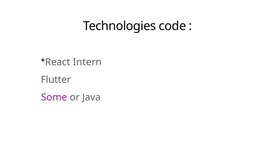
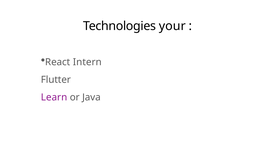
code: code -> your (172, 26)
Some: Some -> Learn (54, 97)
